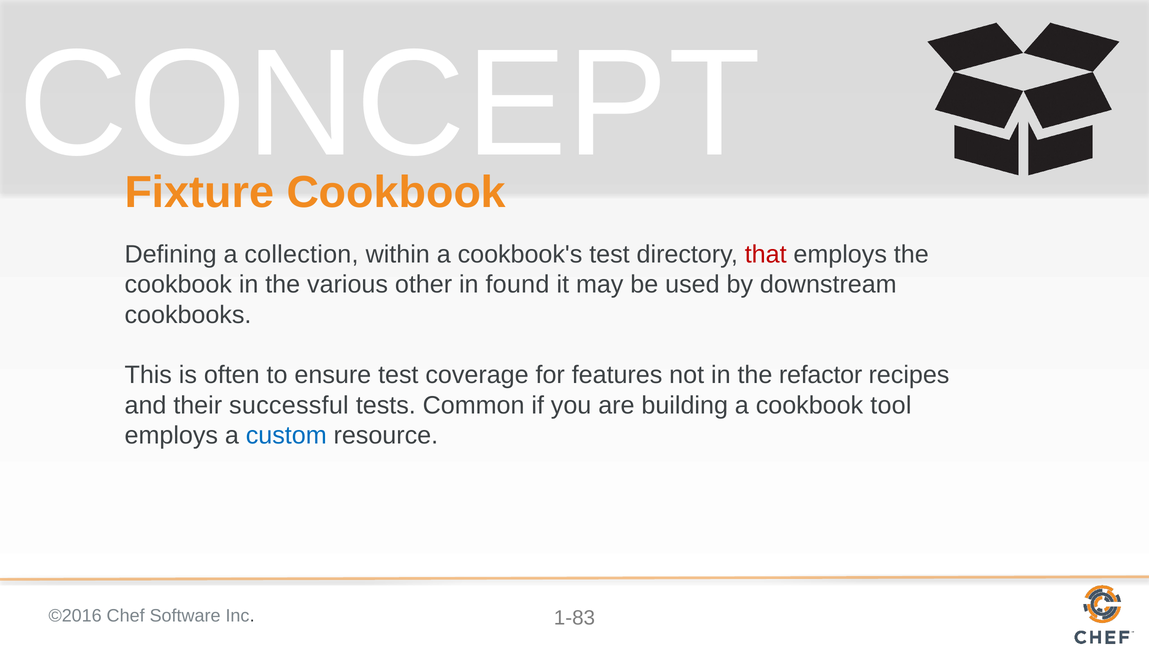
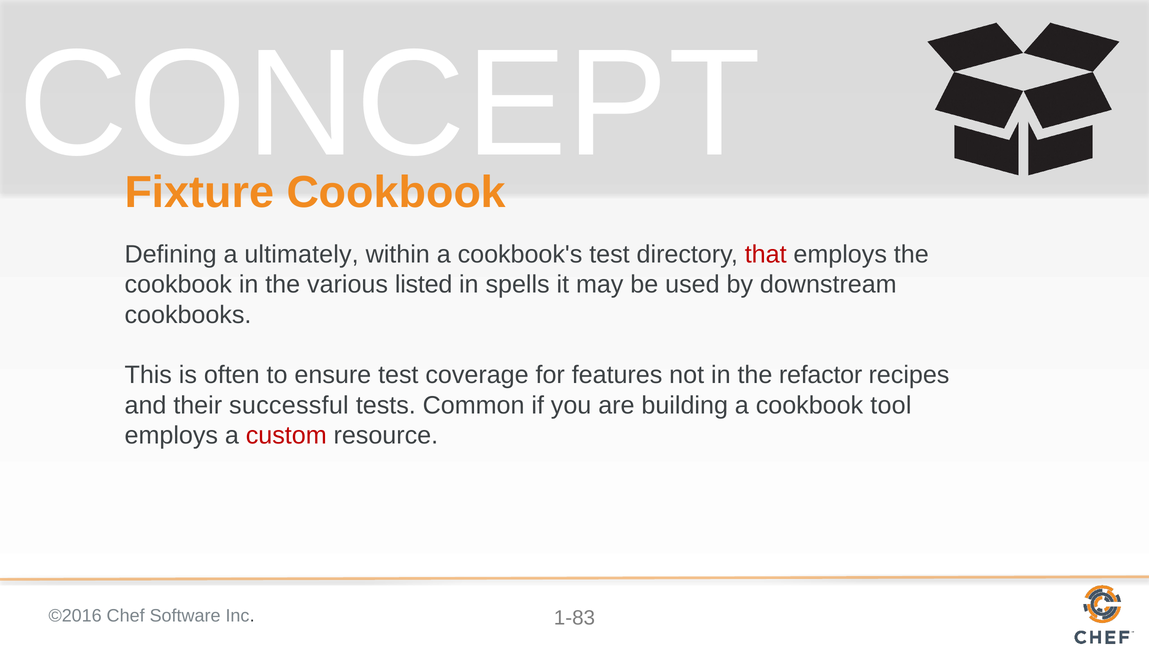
collection: collection -> ultimately (302, 255)
other: other -> listed (424, 285)
found: found -> spells (518, 285)
custom colour: blue -> red (286, 436)
